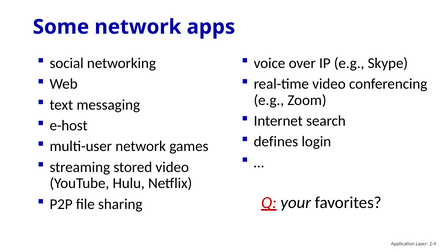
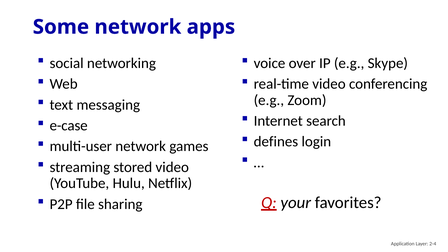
e-host: e-host -> e-case (69, 126)
